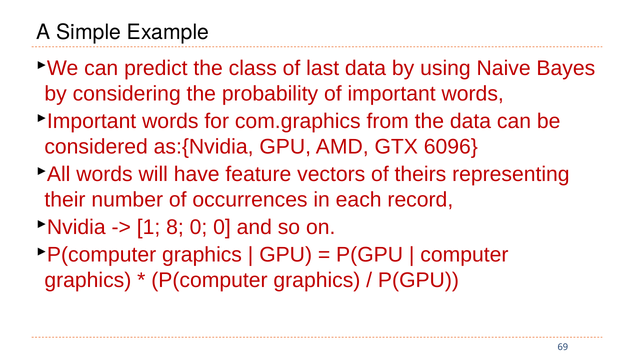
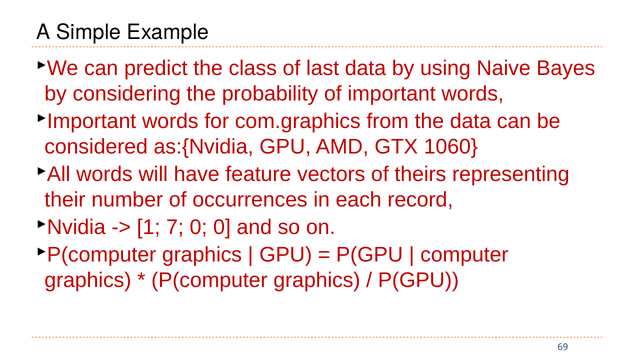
6096: 6096 -> 1060 (451, 146)
8: 8 -> 7 (175, 227)
